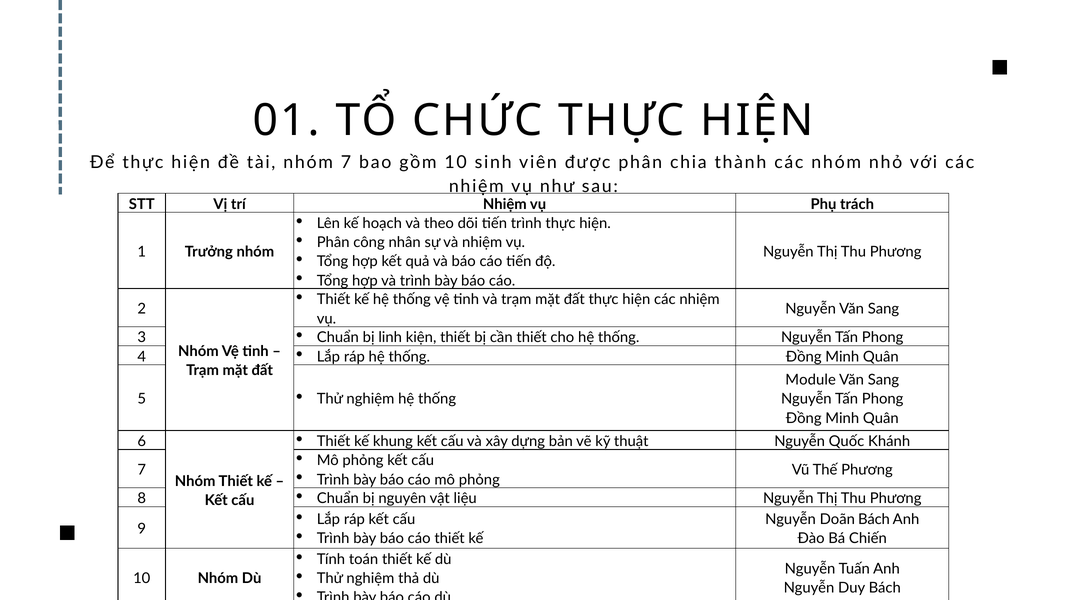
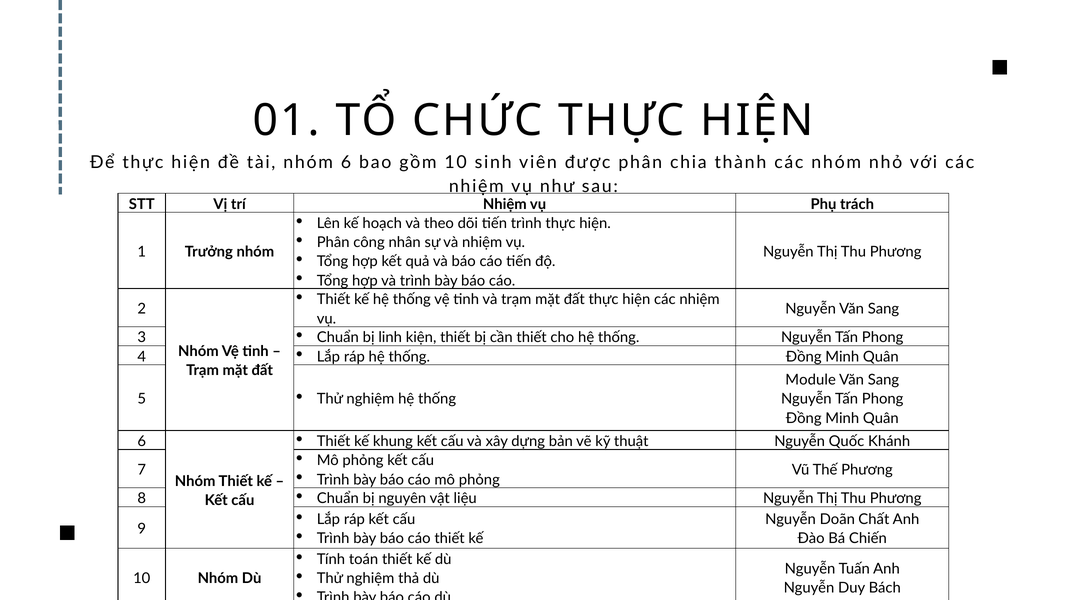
nhóm 7: 7 -> 6 (346, 162)
Doãn Bách: Bách -> Chất (874, 520)
